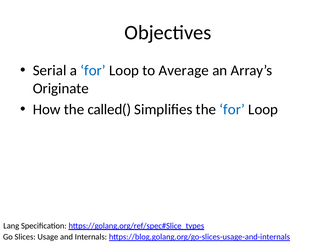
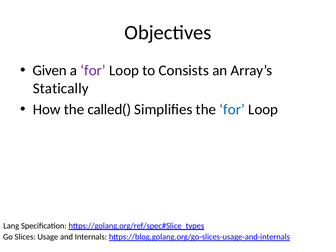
Serial: Serial -> Given (50, 70)
for colour: blue -> purple (93, 70)
Average: Average -> Consists (184, 70)
Originate: Originate -> Statically (61, 88)
